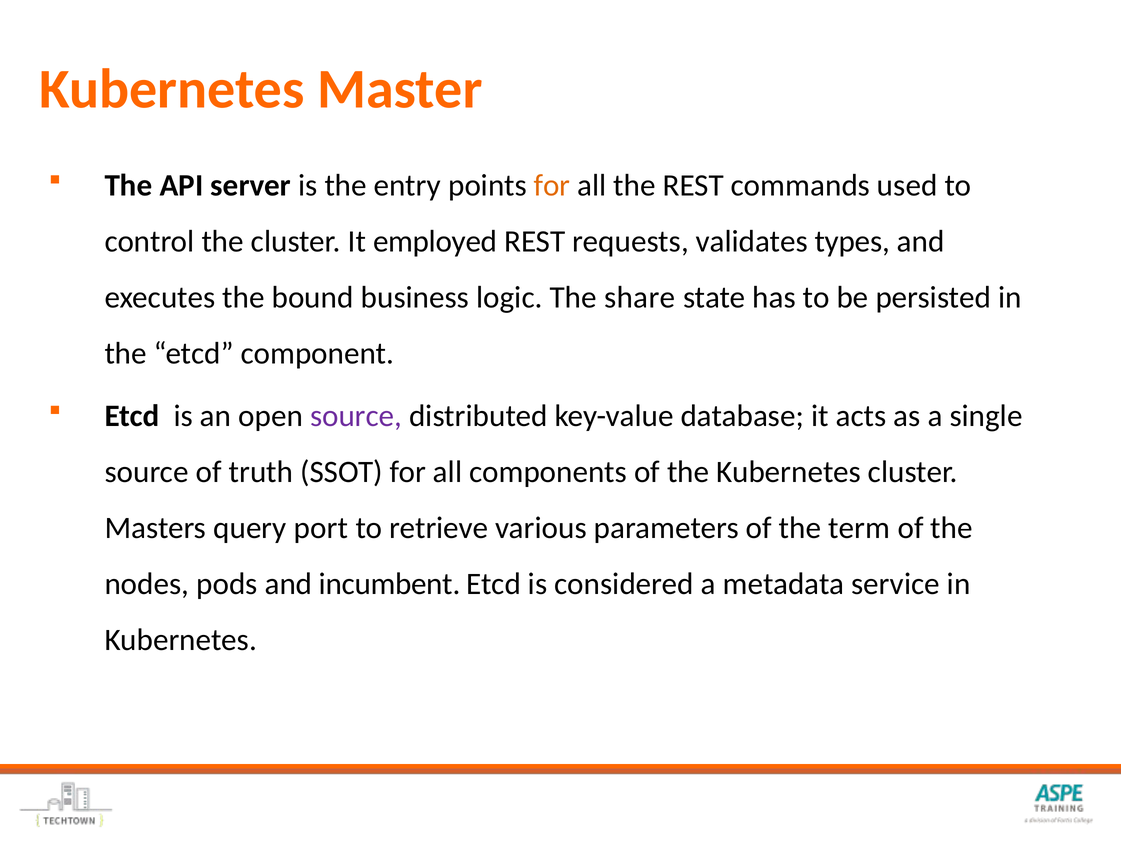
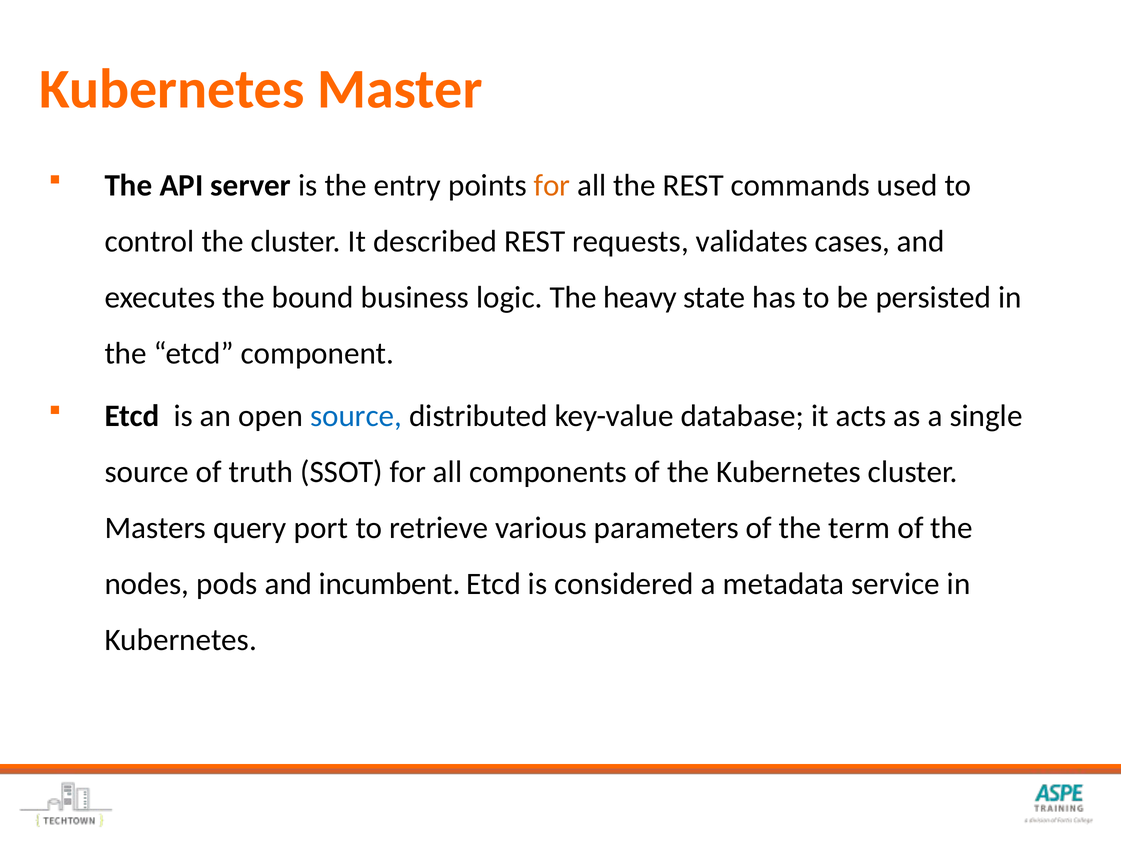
employed: employed -> described (435, 241)
types: types -> cases (852, 241)
share: share -> heavy (640, 297)
source colour: purple -> blue (356, 416)
